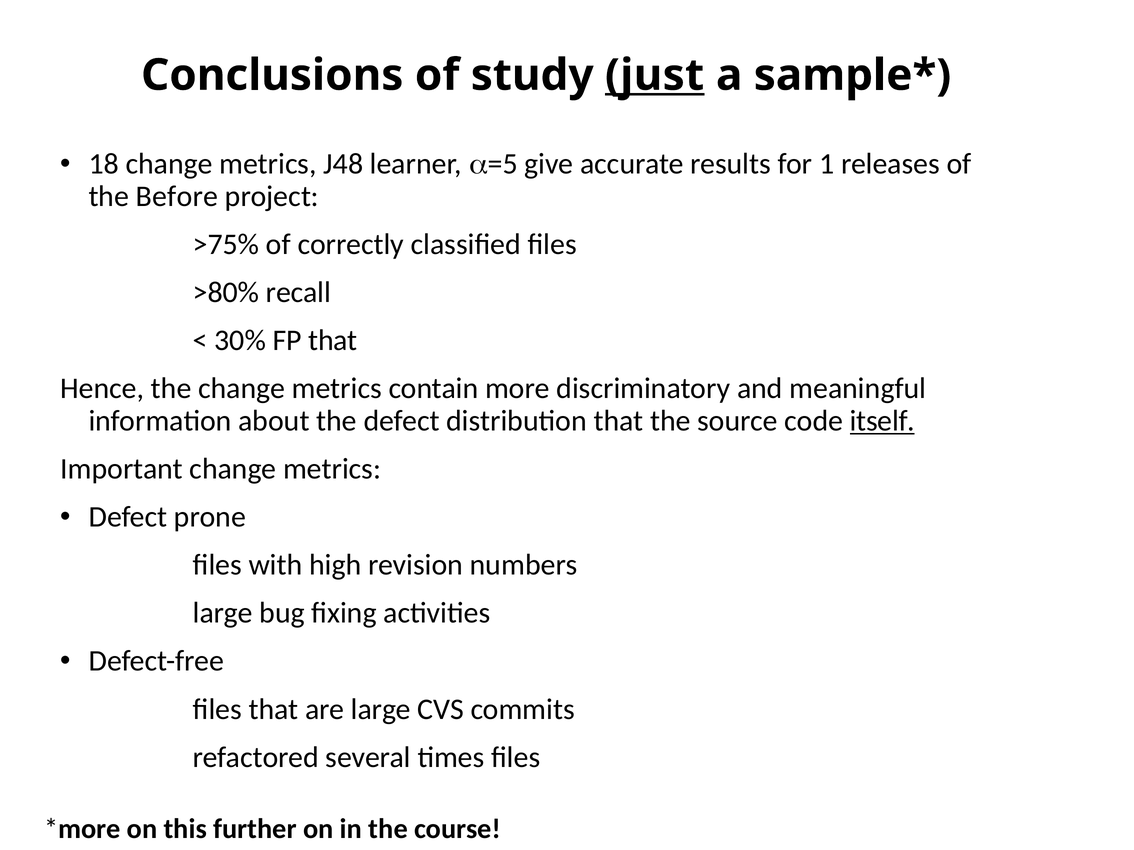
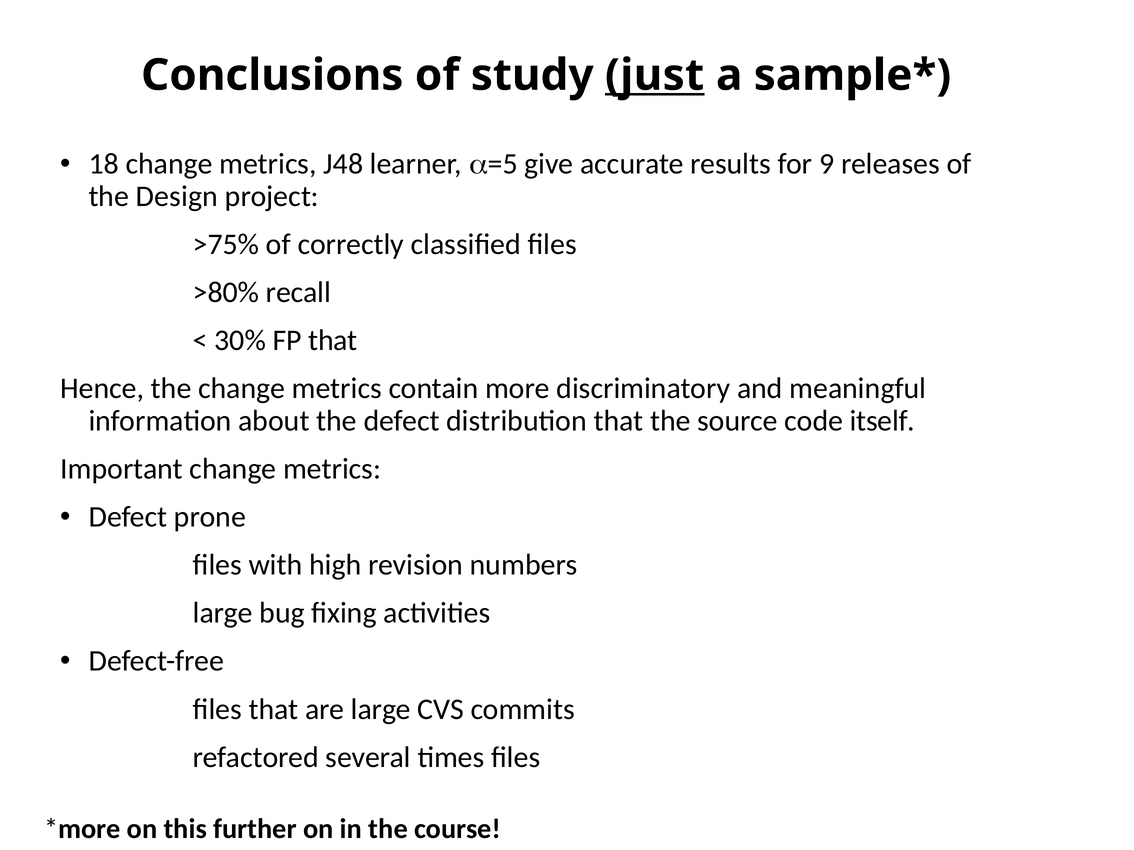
1: 1 -> 9 (827, 164)
Before: Before -> Design (177, 196)
itself underline: present -> none (882, 421)
